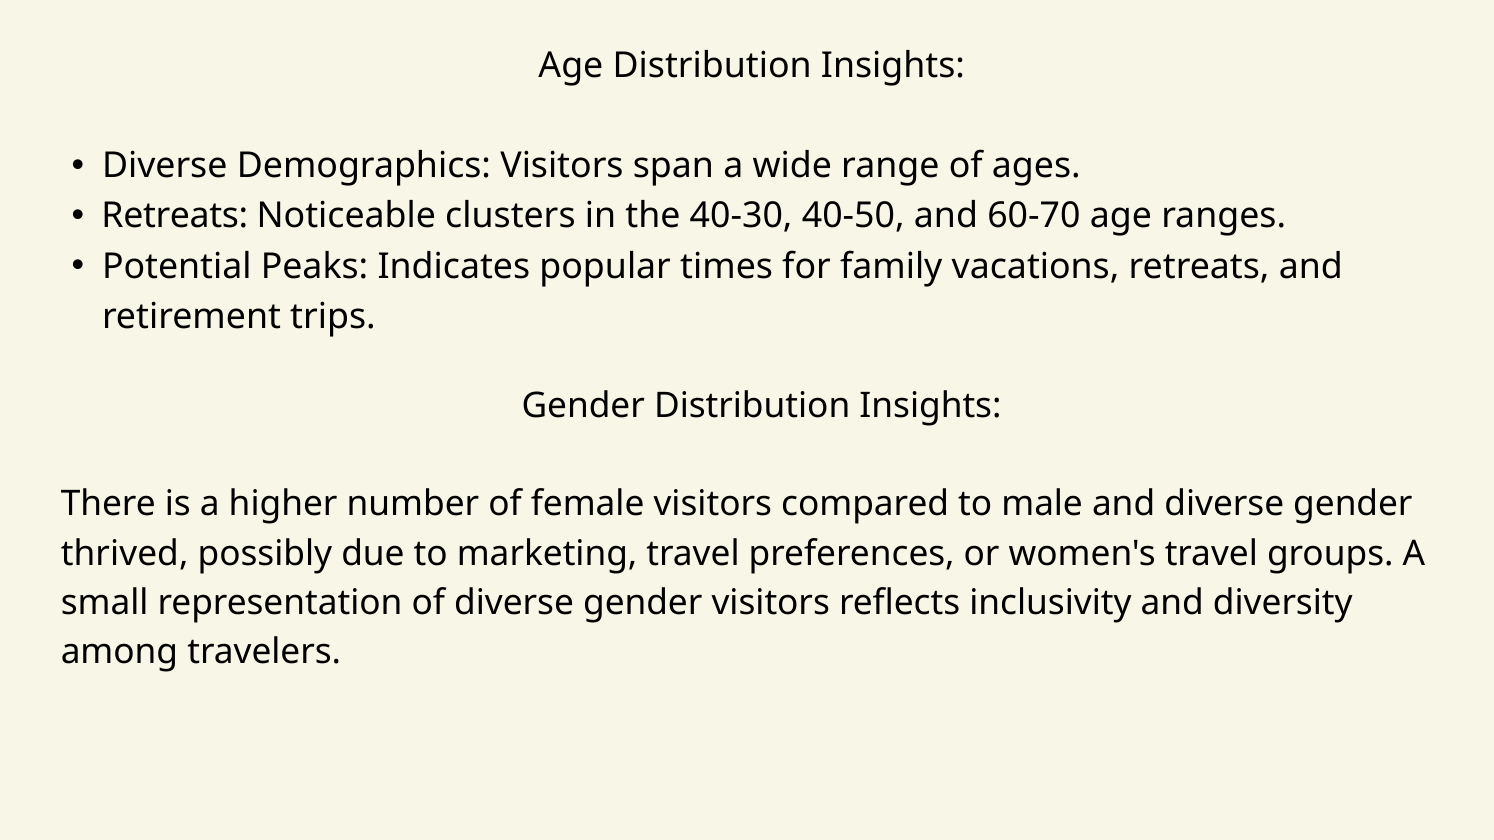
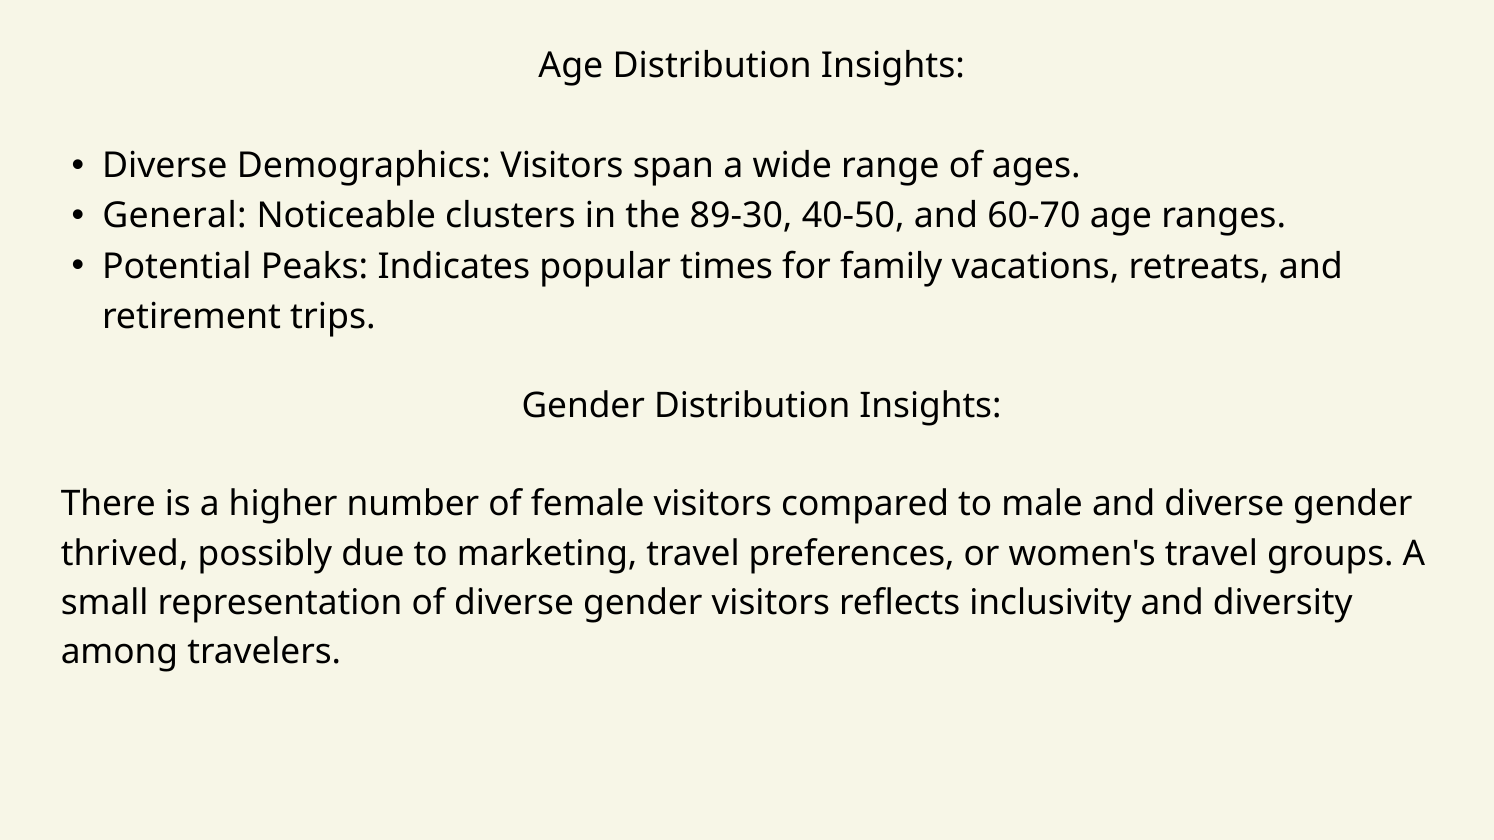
Retreats: Retreats -> General (174, 216)
40-30: 40-30 -> 89-30 (741, 216)
